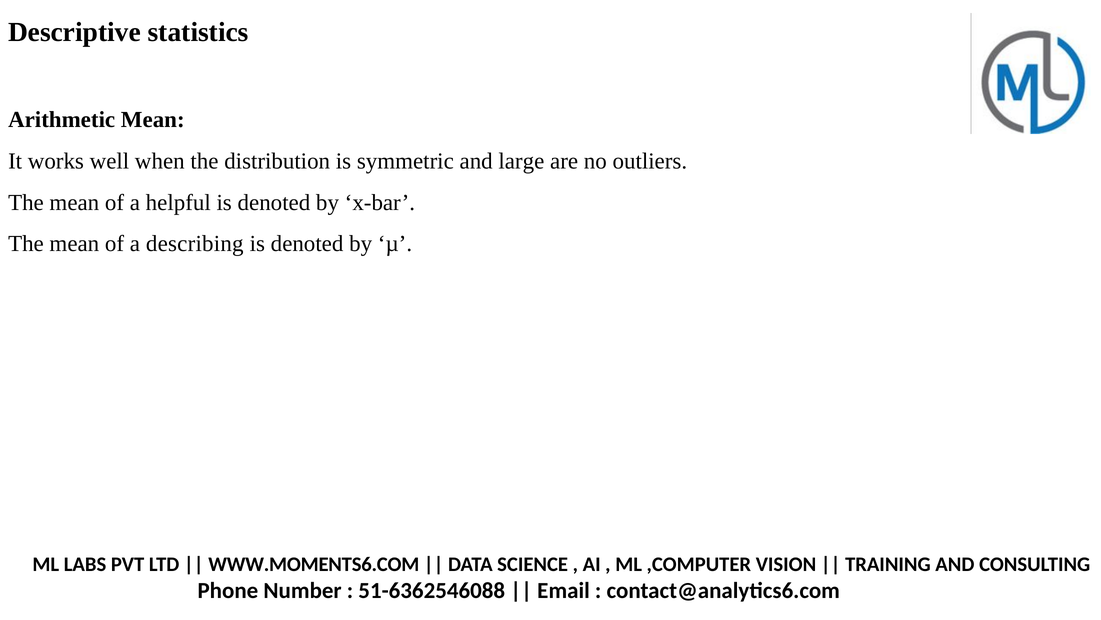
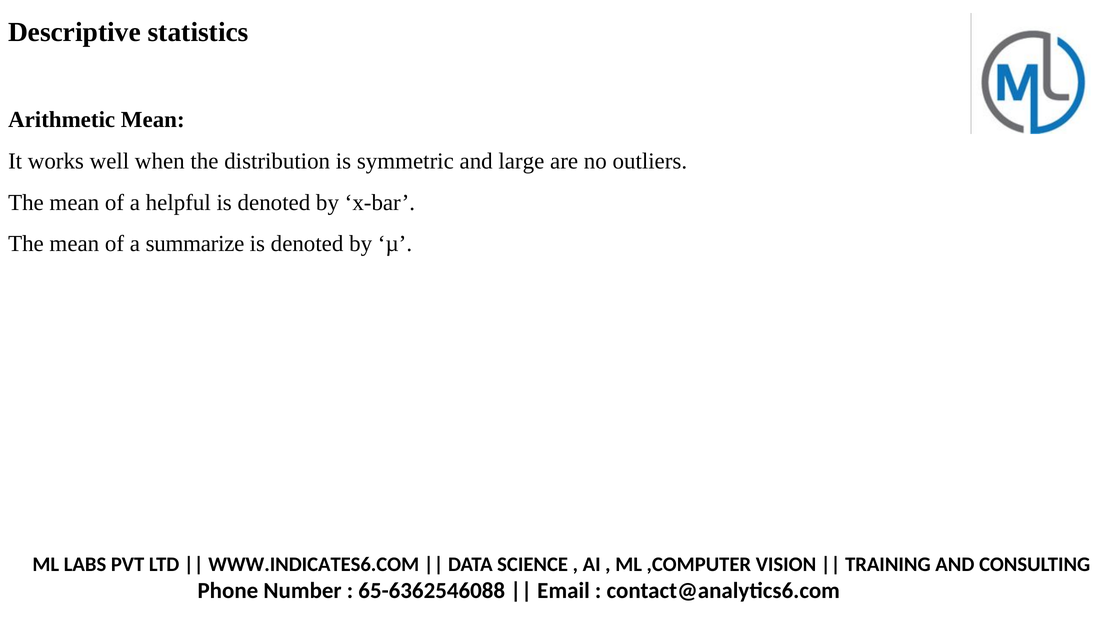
describing: describing -> summarize (195, 244)
WWW.MOMENTS6.COM: WWW.MOMENTS6.COM -> WWW.INDICATES6.COM (314, 564)
51-6362546088: 51-6362546088 -> 65-6362546088 (432, 590)
